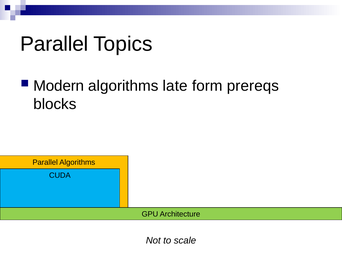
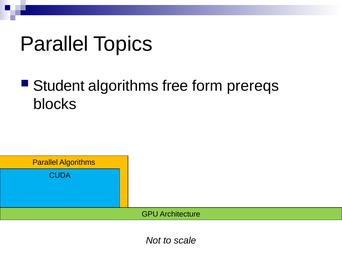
Modern: Modern -> Student (59, 86)
late: late -> free (175, 86)
